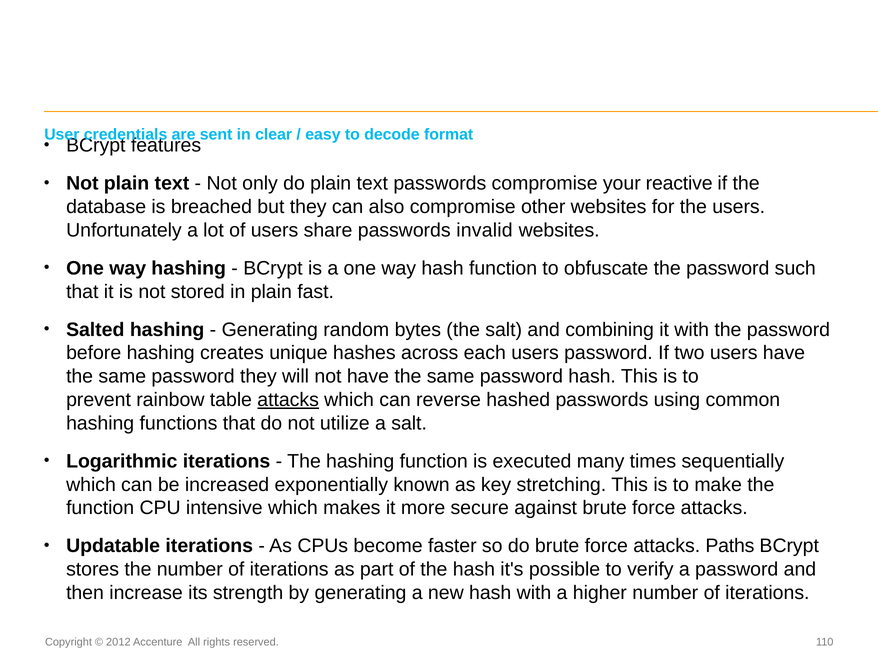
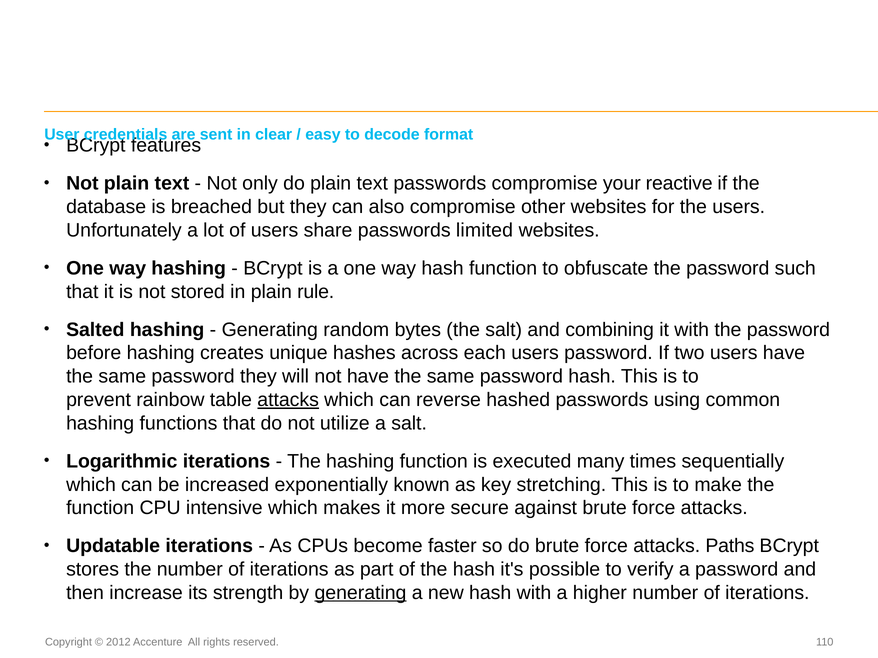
invalid: invalid -> limited (485, 230)
fast: fast -> rule (316, 292)
generating underline: none -> present (360, 593)
